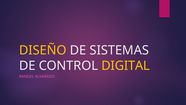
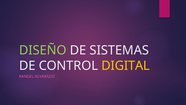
DISEÑO colour: yellow -> light green (43, 50)
